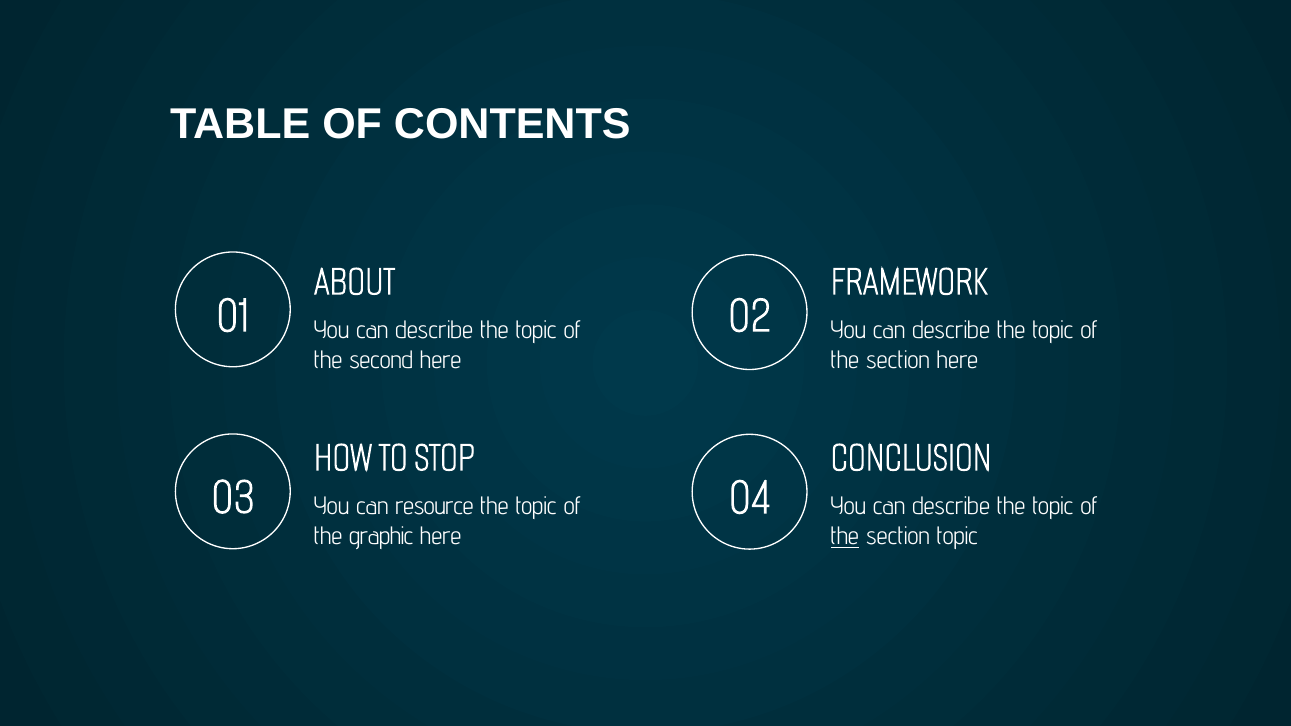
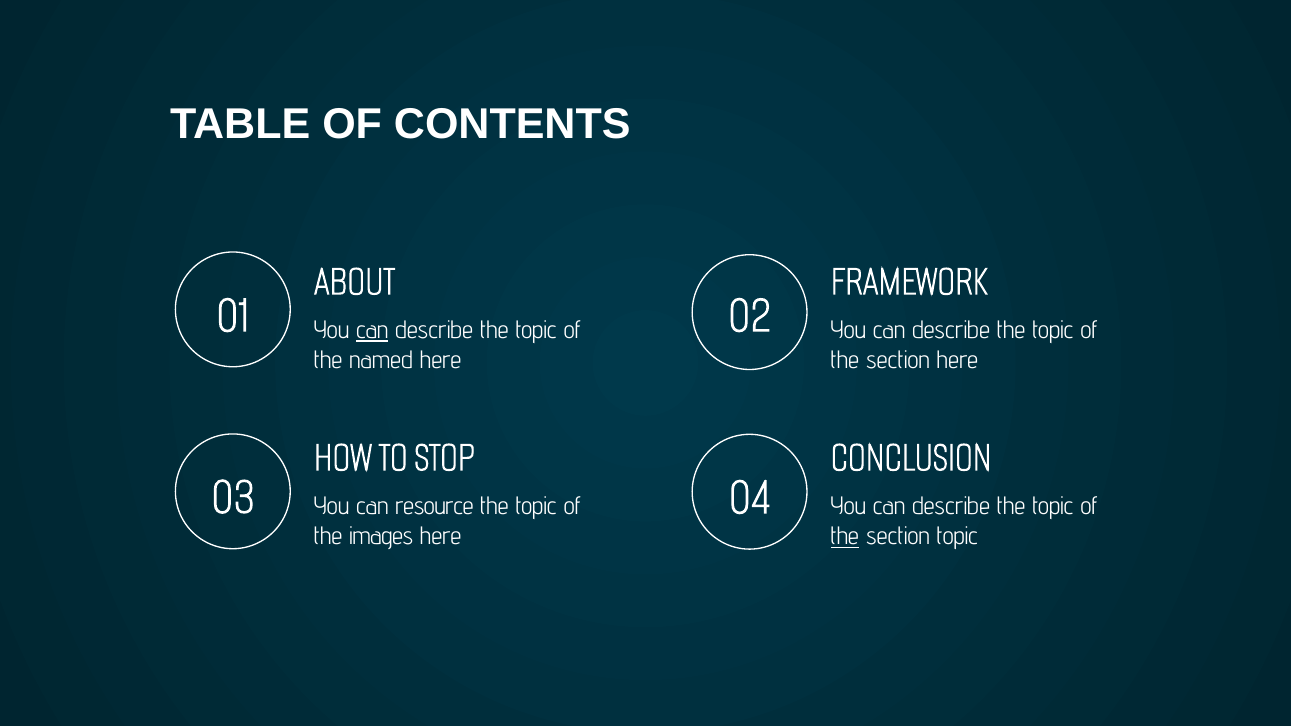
can underline: none -> present (372, 330)
second: second -> named (381, 361)
graphic: graphic -> images (381, 537)
